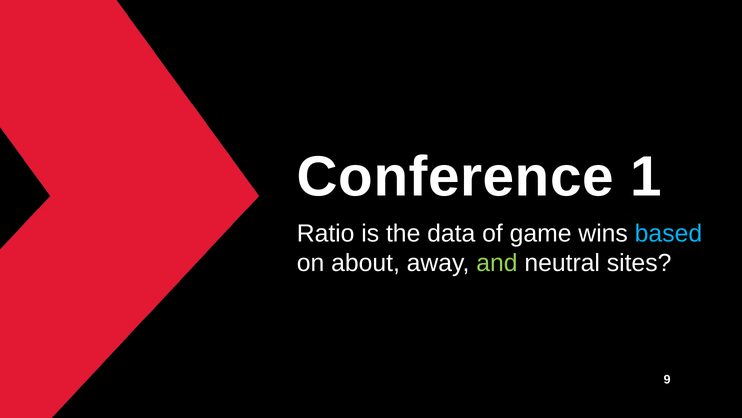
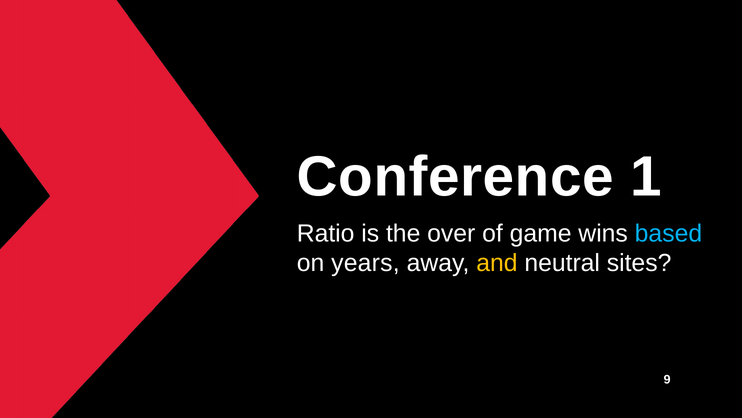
data: data -> over (451, 233)
about: about -> years (365, 263)
and colour: light green -> yellow (497, 263)
